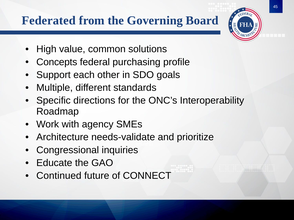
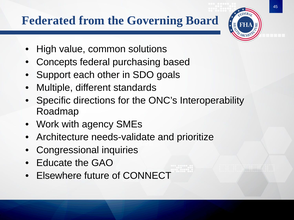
profile: profile -> based (177, 62)
Continued: Continued -> Elsewhere (59, 176)
